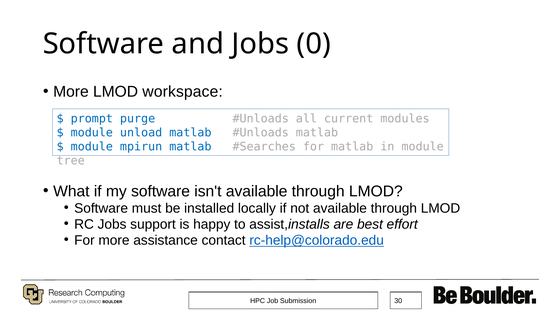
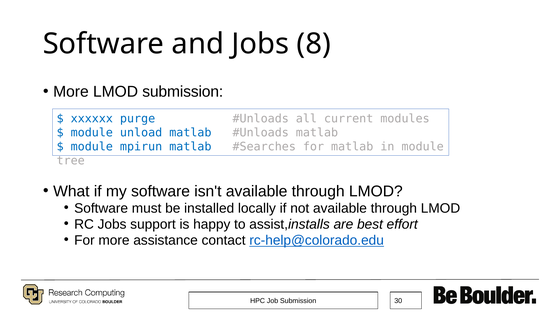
0: 0 -> 8 (314, 44)
LMOD workspace: workspace -> submission (183, 92)
prompt: prompt -> xxxxxx (92, 119)
